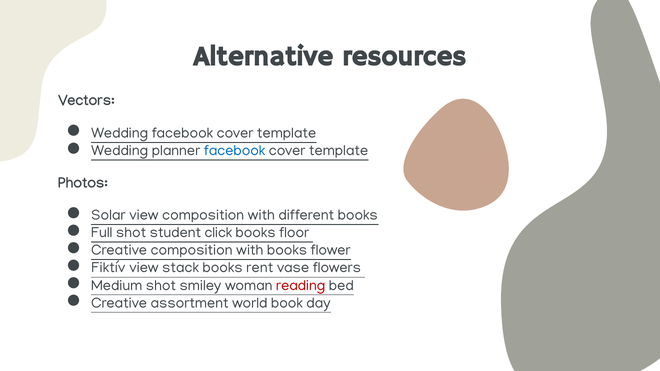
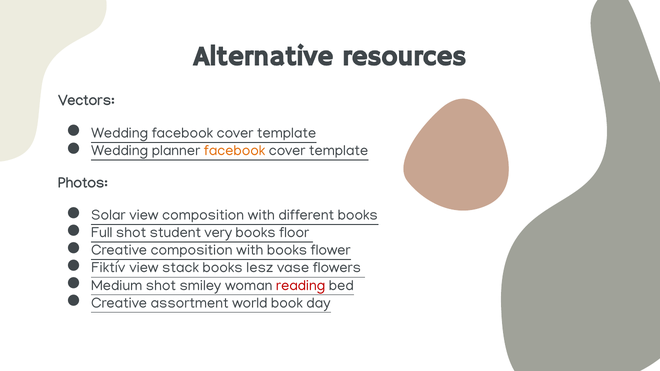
facebook colour: blue -> orange (235, 151)
click: click -> very (218, 233)
rent: rent -> lesz (260, 268)
